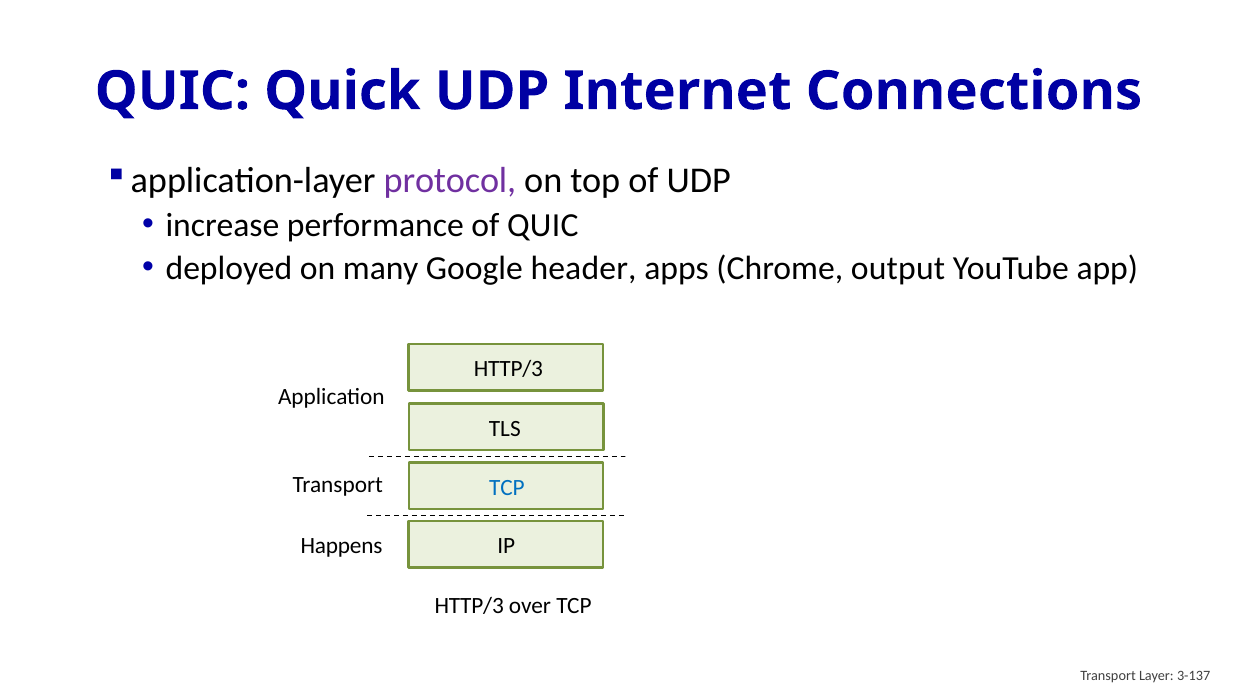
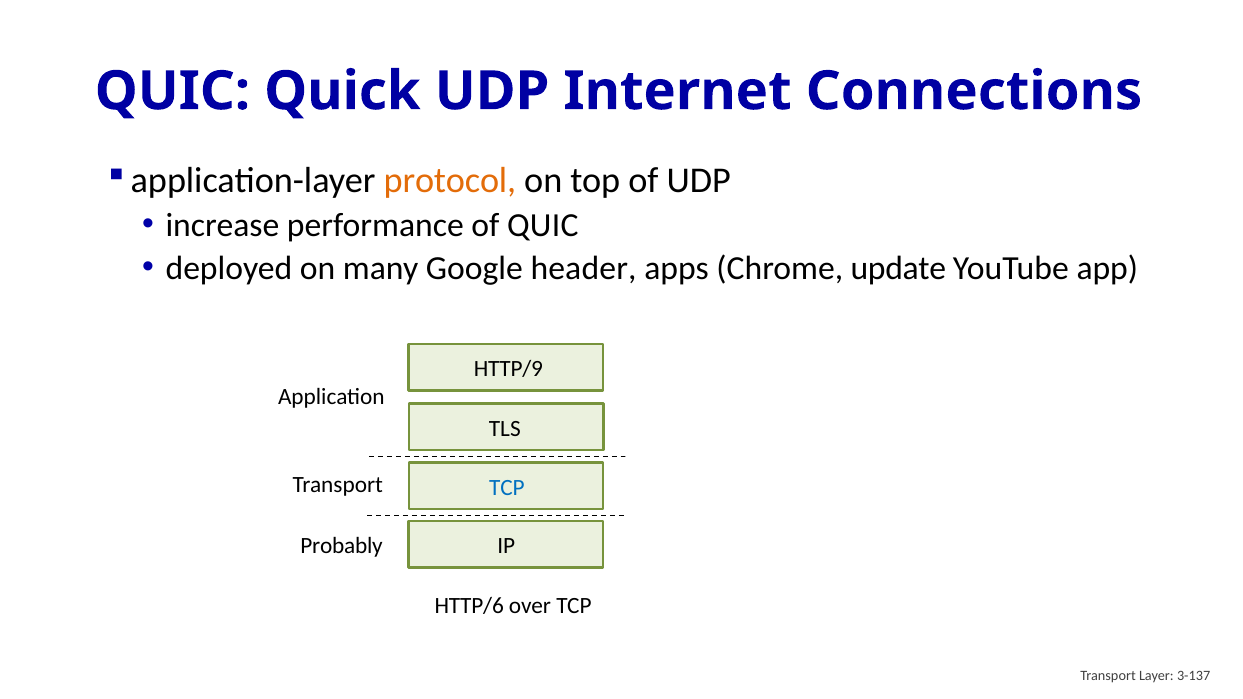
protocol colour: purple -> orange (450, 181)
output: output -> update (898, 268)
HTTP/3: HTTP/3 -> HTTP/9 (508, 369)
Happens: Happens -> Probably (342, 546)
HTTP/3: HTTP/3 -> HTTP/6 (469, 606)
